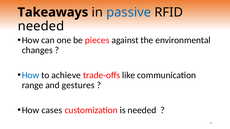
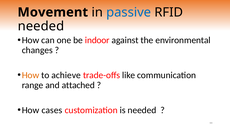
Takeaways: Takeaways -> Movement (53, 12)
pieces: pieces -> indoor (97, 40)
How colour: blue -> orange (31, 75)
gestures: gestures -> attached (78, 85)
